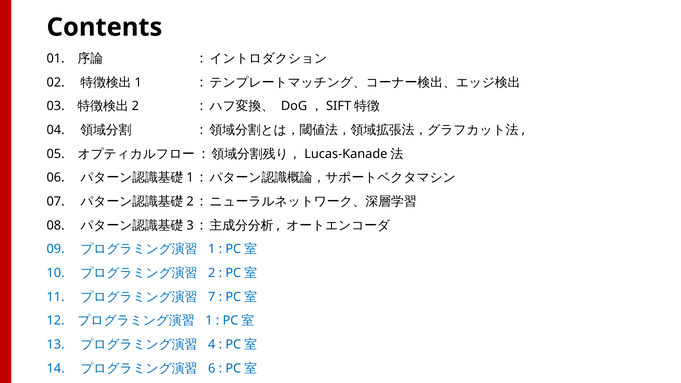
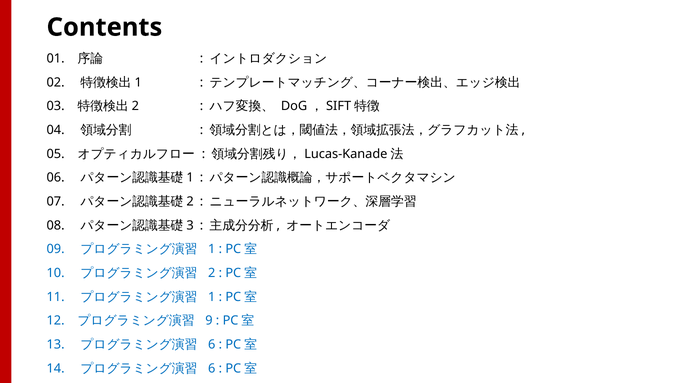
7: 7 -> 1 (212, 297)
1: 1 -> 9 (209, 321)
4: 4 -> 6 (212, 345)
